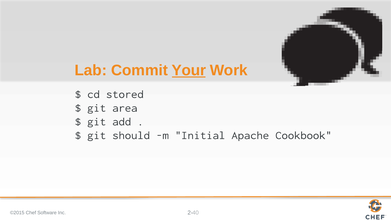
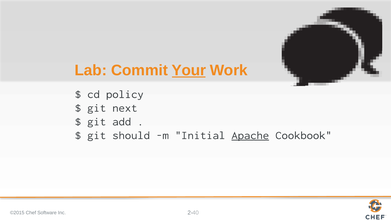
stored: stored -> policy (125, 94)
area: area -> next (125, 108)
Apache underline: none -> present (250, 135)
